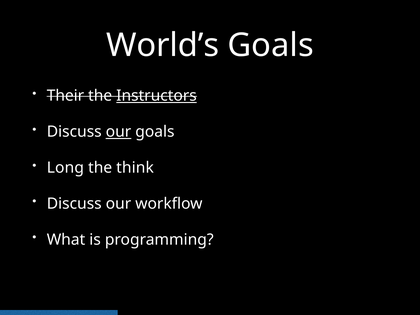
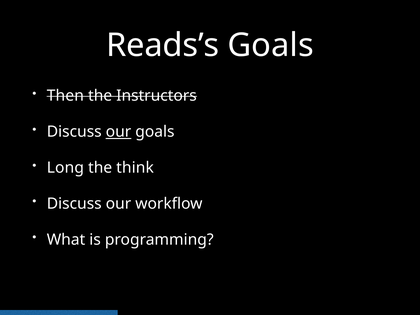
World’s: World’s -> Reads’s (163, 45)
Their: Their -> Then (65, 96)
Instructors underline: present -> none (157, 96)
